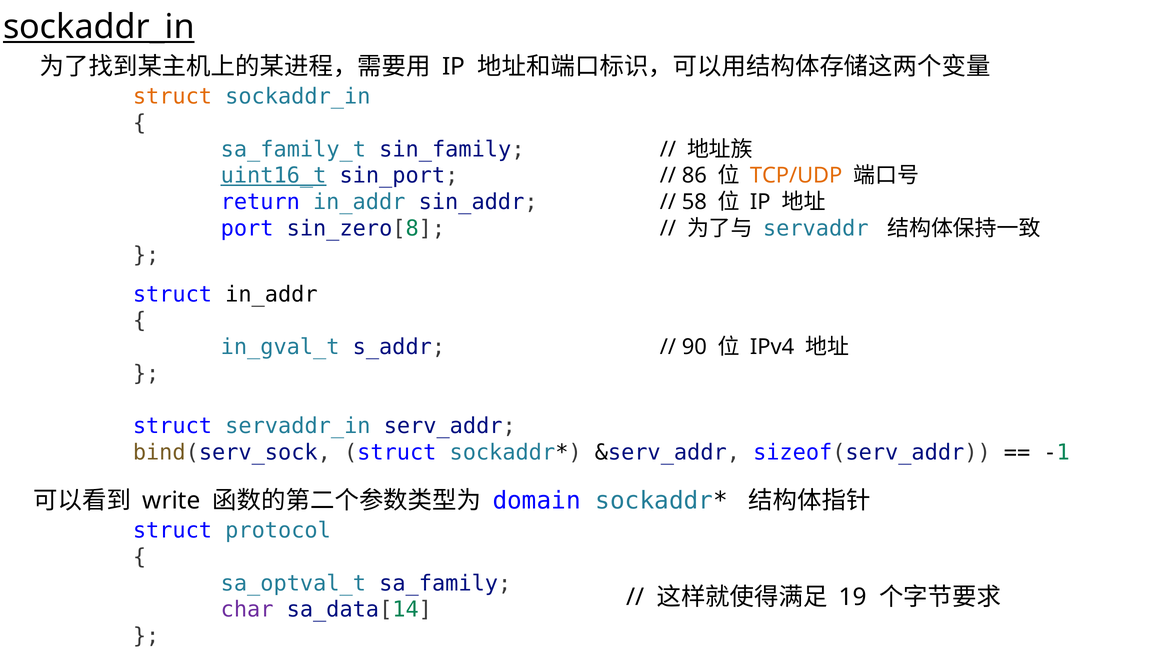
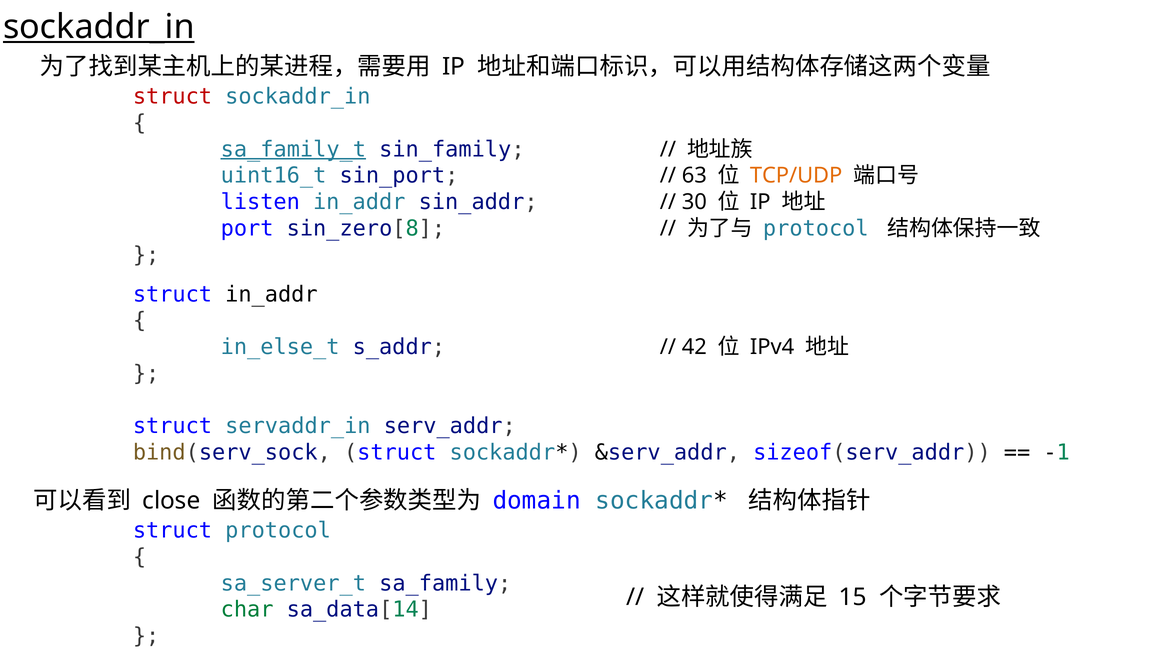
struct colour: orange -> red (172, 97)
sa_family_t underline: none -> present (293, 149)
uint16_t underline: present -> none (274, 176)
86: 86 -> 63 (694, 176)
return: return -> listen (260, 202)
58: 58 -> 30 (694, 202)
servaddr: servaddr -> protocol (816, 228)
in_gval_t: in_gval_t -> in_else_t (280, 347)
90: 90 -> 42 (694, 347)
write: write -> close (171, 501)
sa_optval_t: sa_optval_t -> sa_server_t (293, 583)
19: 19 -> 15 (853, 597)
char colour: purple -> green (247, 609)
